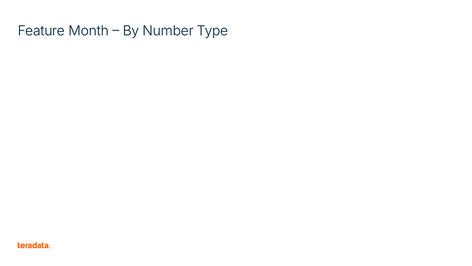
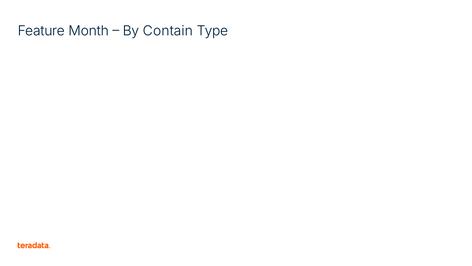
Number: Number -> Contain (168, 31)
